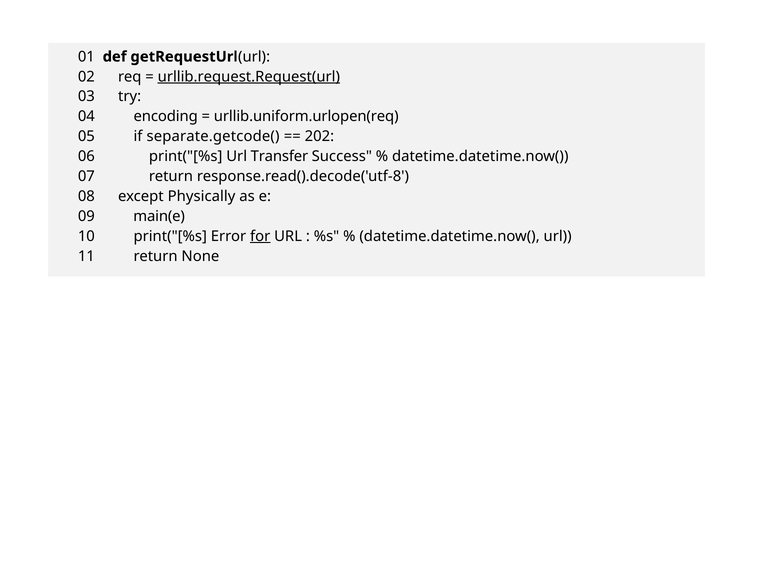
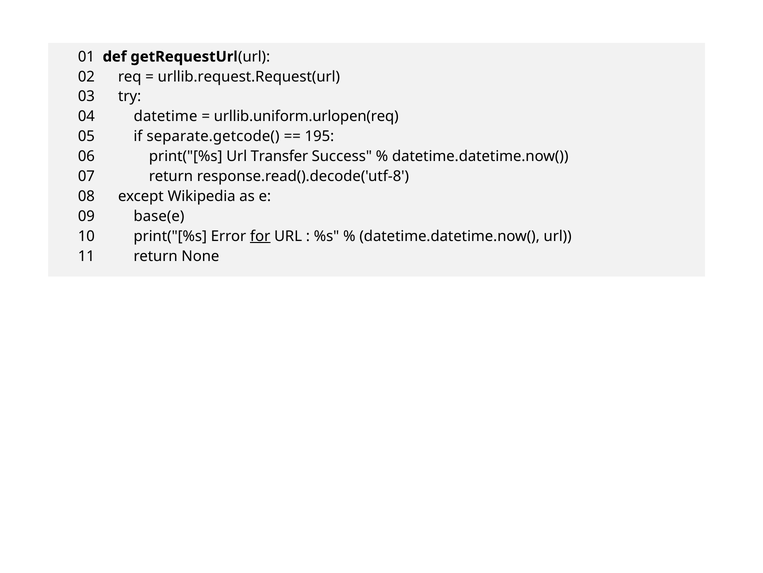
urllib.request.Request(url underline: present -> none (249, 77)
encoding: encoding -> datetime (166, 116)
202: 202 -> 195 (319, 136)
Physically: Physically -> Wikipedia (202, 196)
main(e: main(e -> base(e (159, 216)
